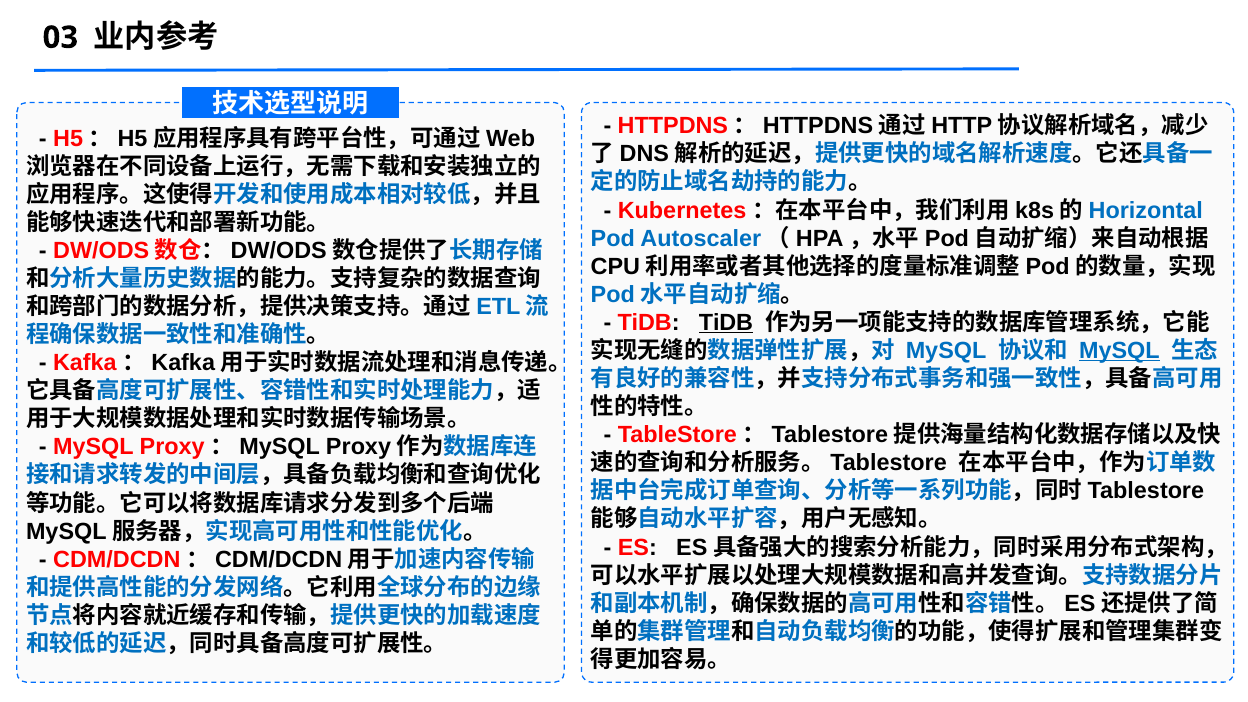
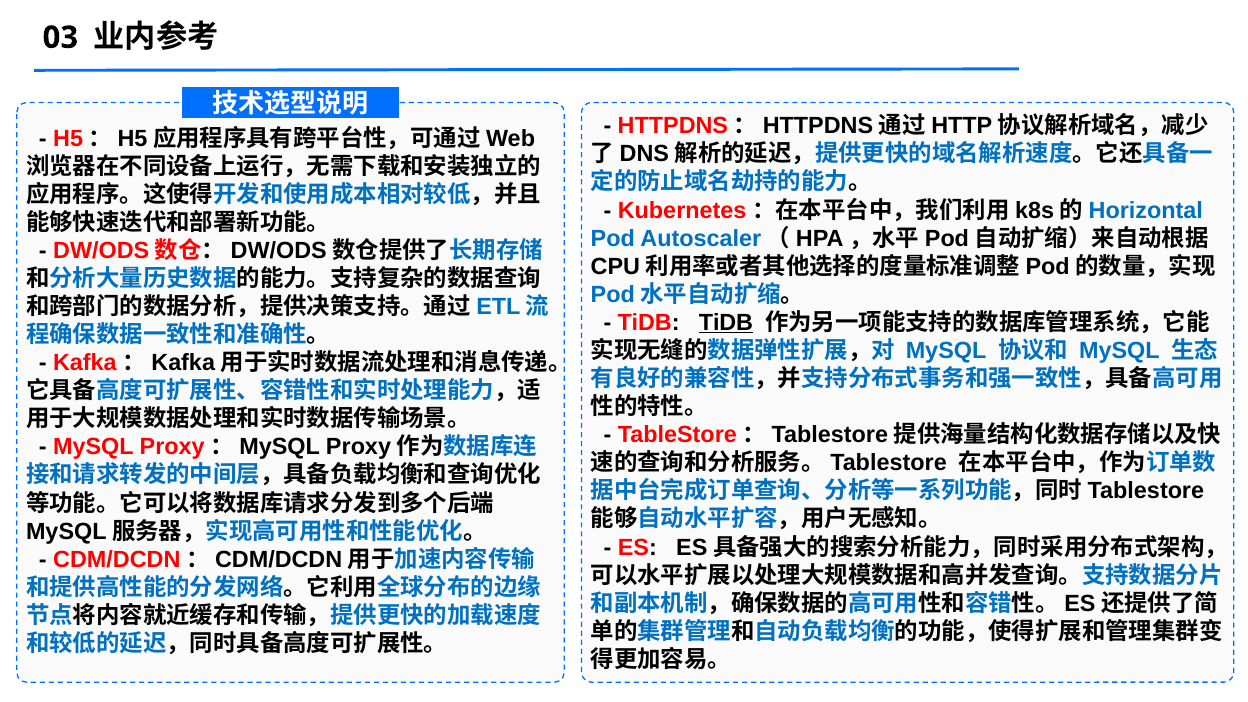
MySQL underline: present -> none (1119, 351)
